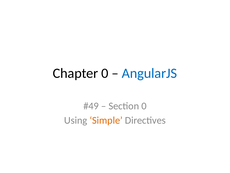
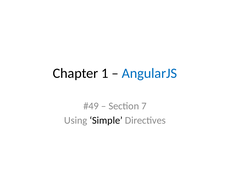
Chapter 0: 0 -> 1 (105, 73)
Section 0: 0 -> 7 (144, 106)
Simple colour: orange -> black (106, 120)
